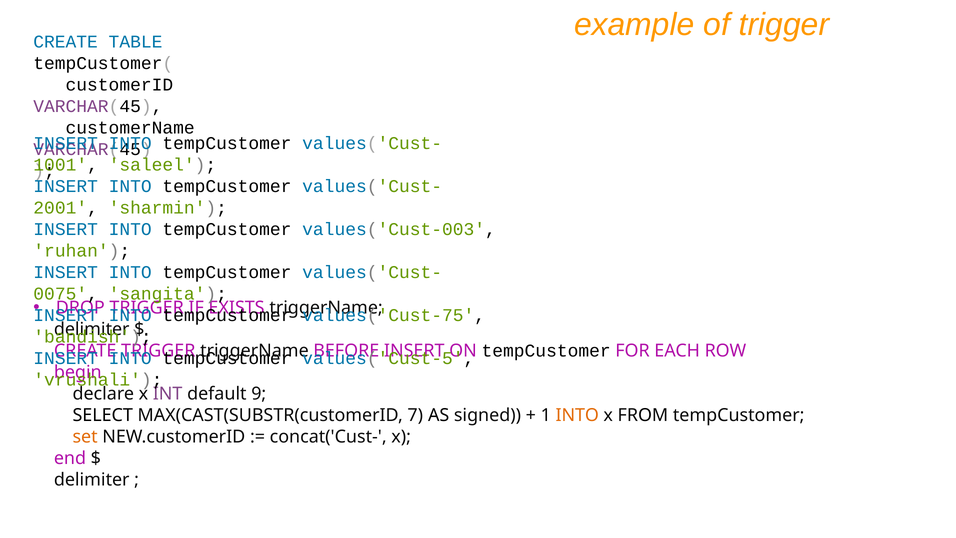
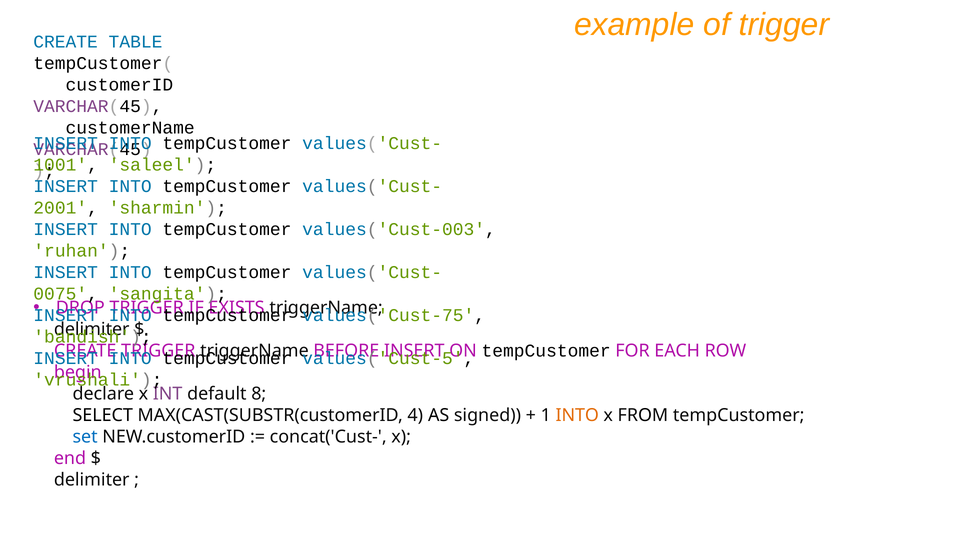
9: 9 -> 8 (259, 394)
7: 7 -> 4 (415, 415)
set colour: orange -> blue (85, 437)
